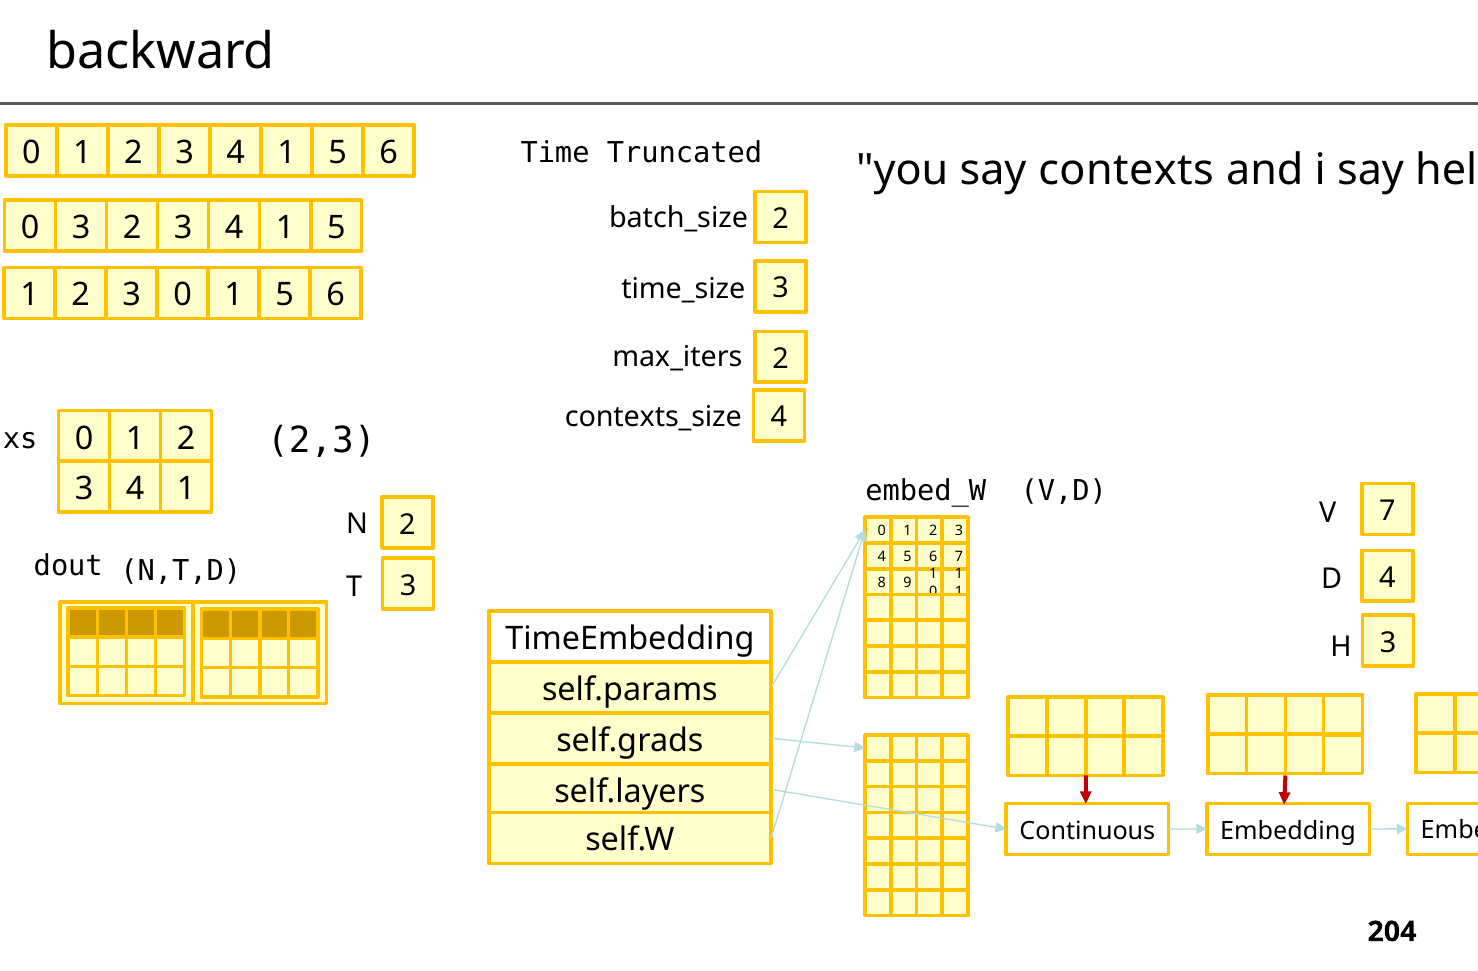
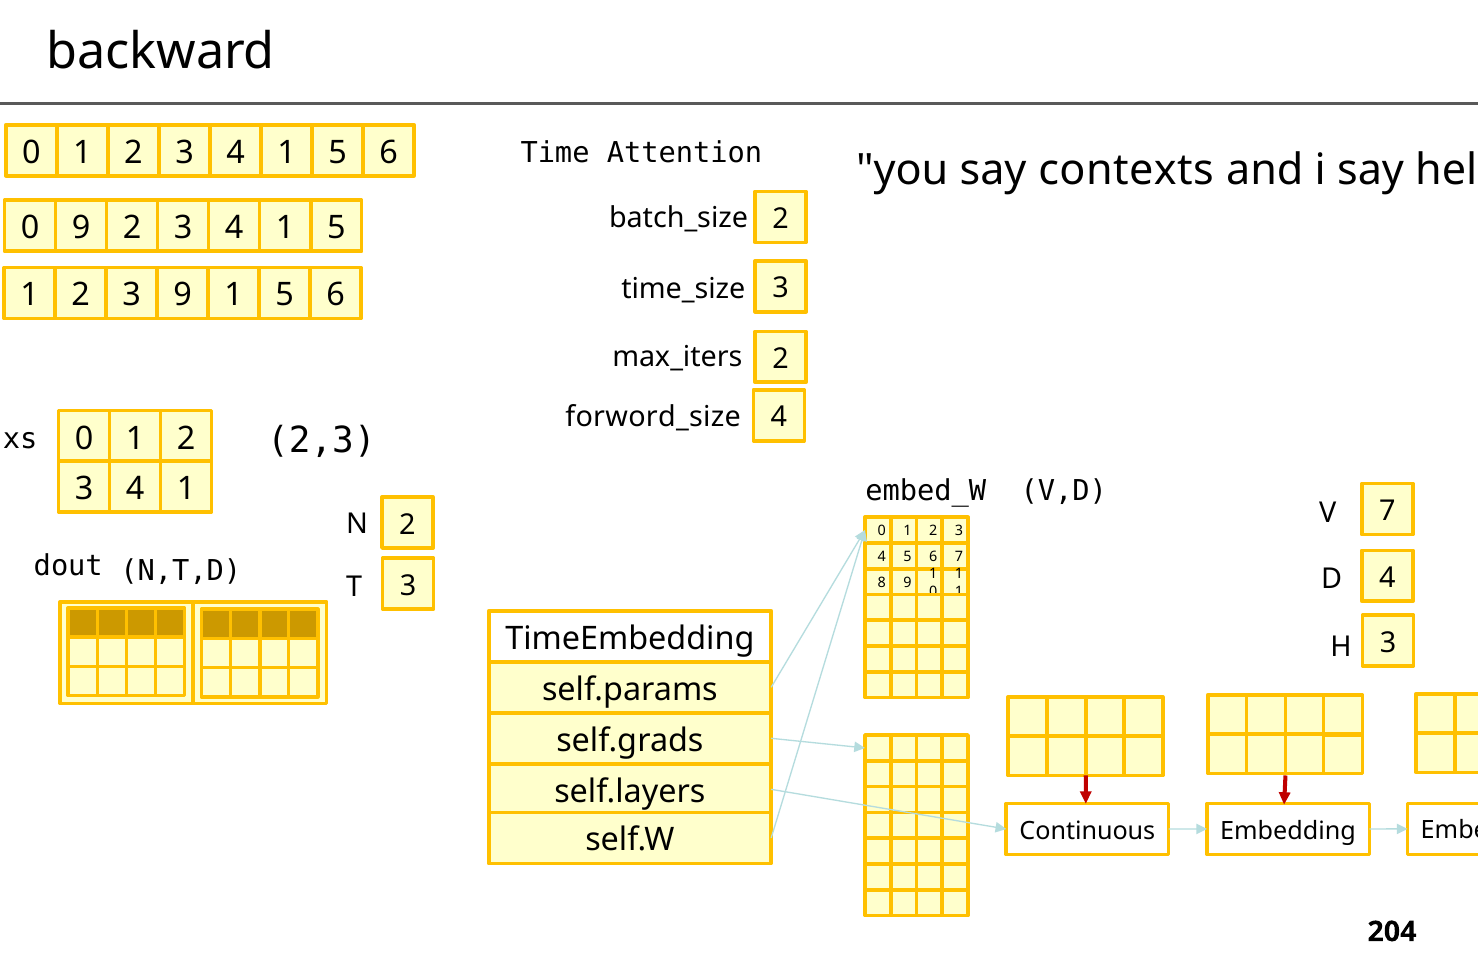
Truncated: Truncated -> Attention (684, 153)
0 3: 3 -> 9 (81, 228)
3 0: 0 -> 9 (183, 295)
contexts_size: contexts_size -> forword_size (653, 417)
